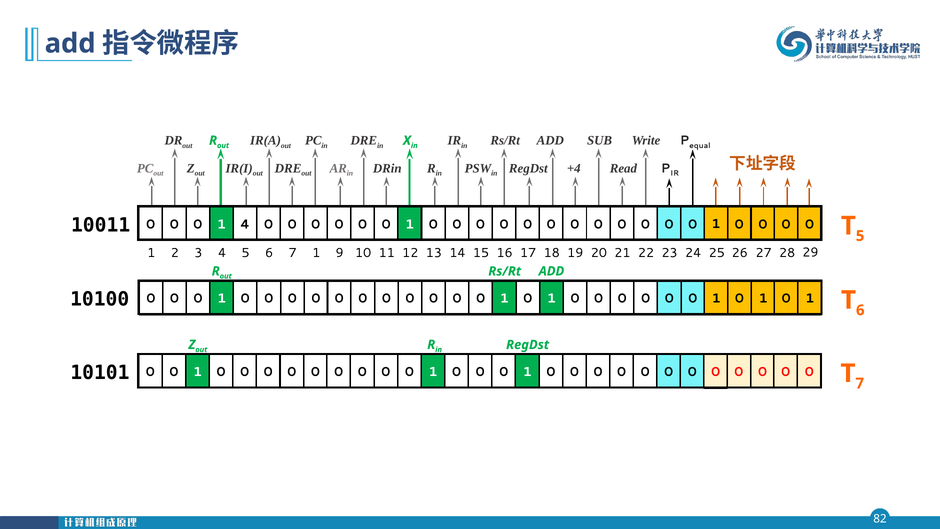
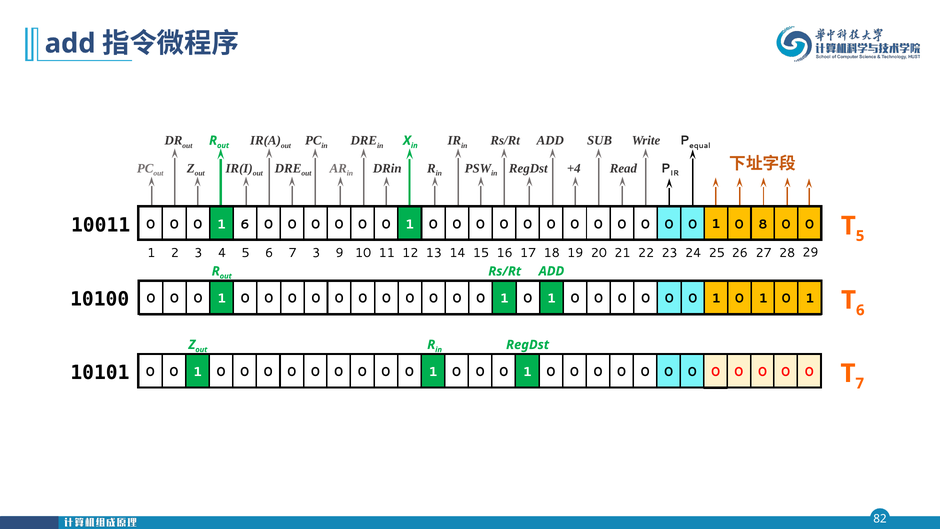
1 4: 4 -> 6 (245, 224)
0: 0 -> 8 (763, 224)
7 1: 1 -> 3 (316, 253)
